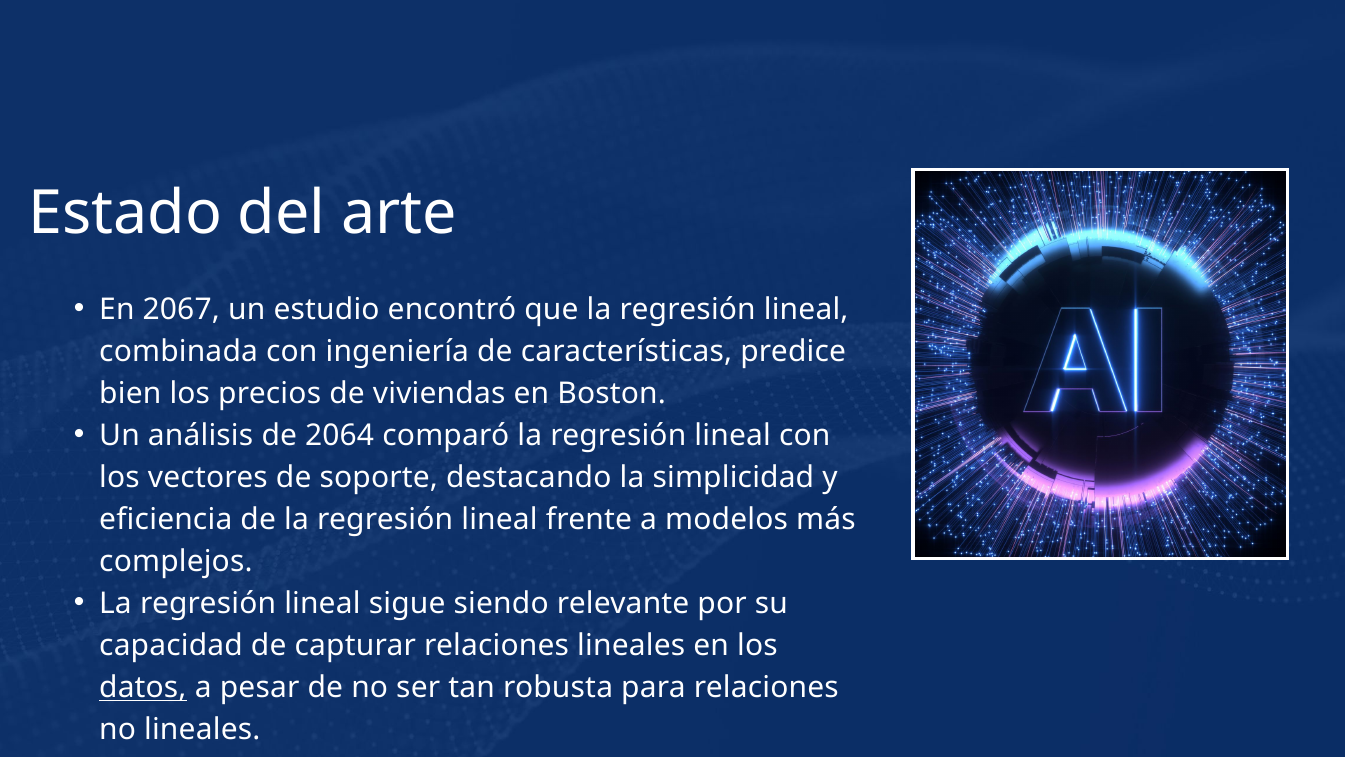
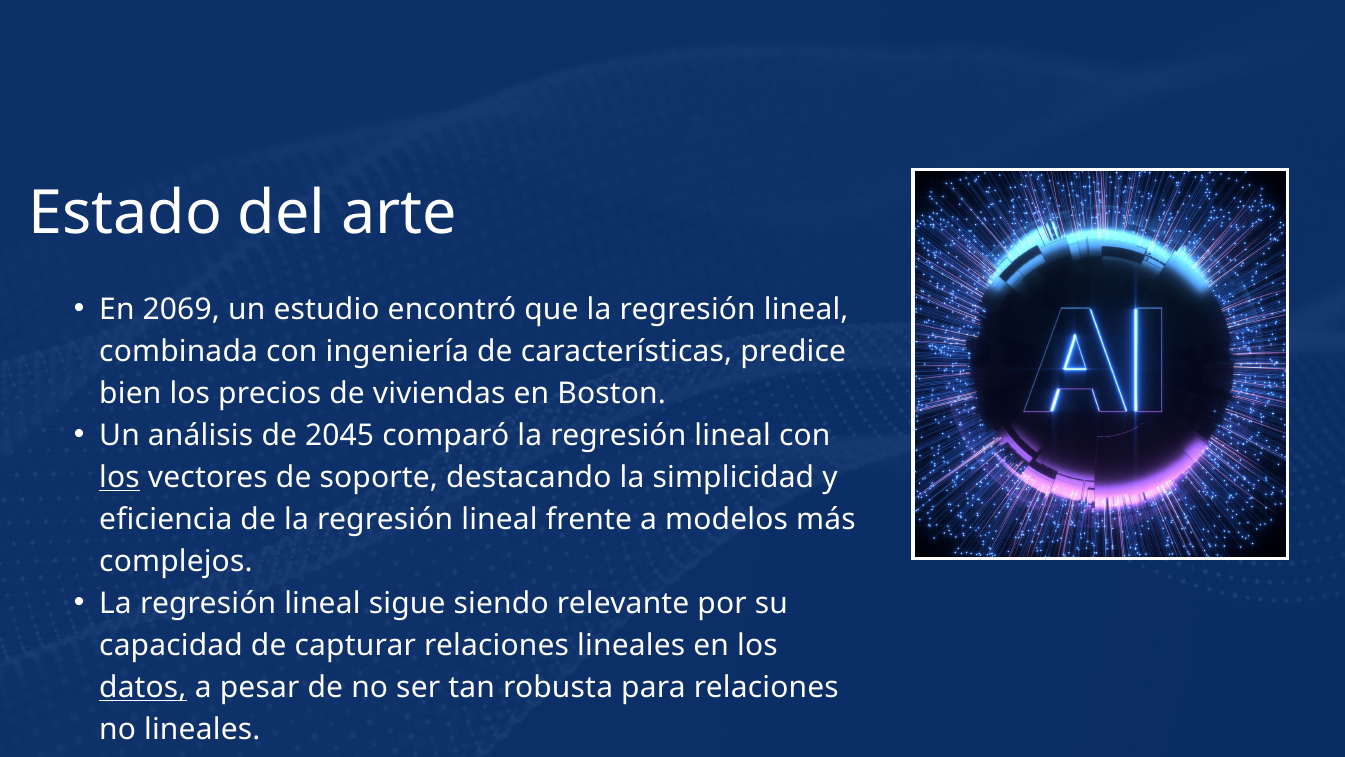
2067: 2067 -> 2069 (181, 309)
2064: 2064 -> 2045 (340, 435)
los underline: none -> present (119, 477)
